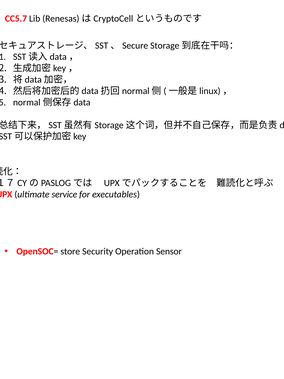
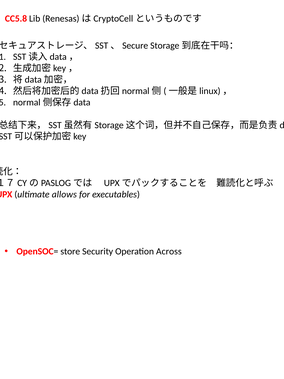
CC5.7: CC5.7 -> CC5.8 (16, 19)
service: service -> allows (64, 194)
Sensor: Sensor -> Across (169, 251)
